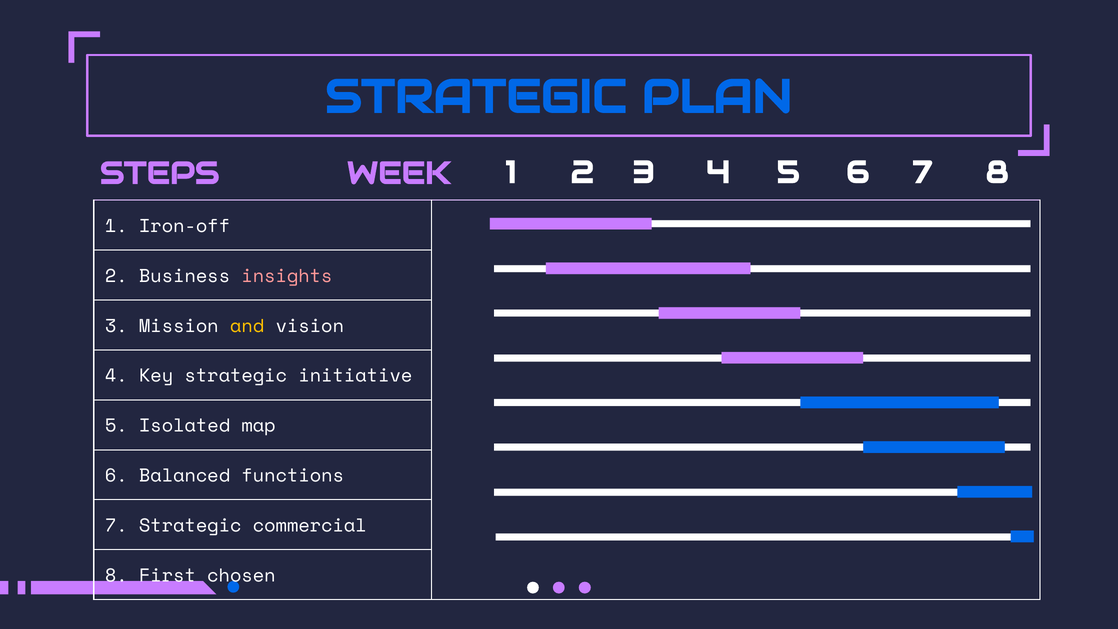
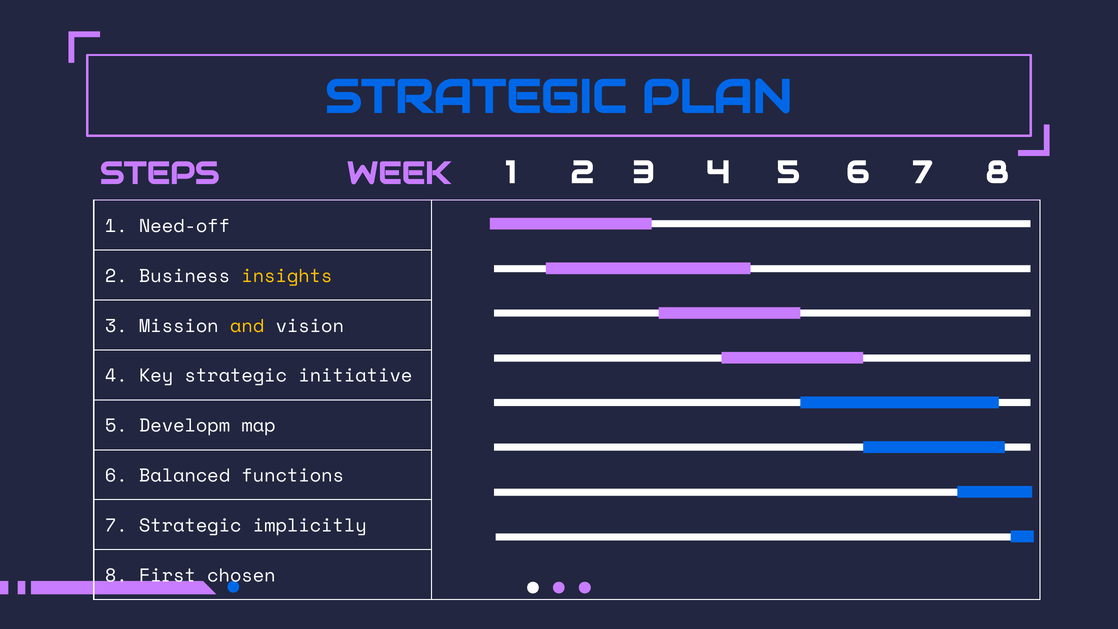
Iron-off: Iron-off -> Need-off (185, 226)
insights colour: pink -> yellow (287, 276)
Isolated: Isolated -> Developm (185, 426)
commercial: commercial -> implicitly (310, 525)
